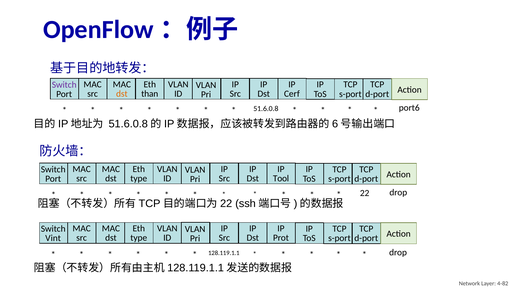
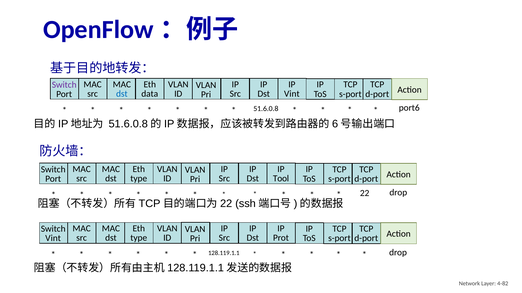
dst colour: orange -> blue (122, 94)
than: than -> data (150, 94)
Cerf: Cerf -> Vint (292, 94)
